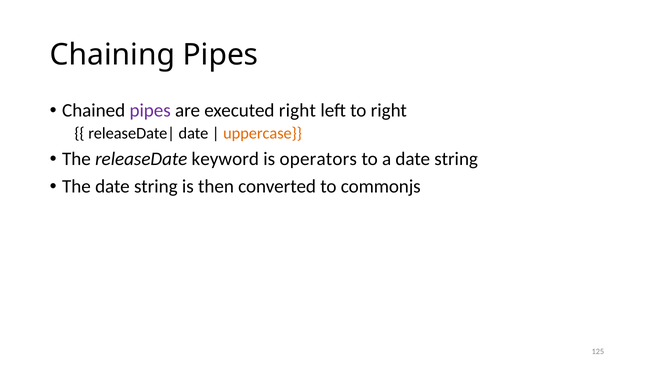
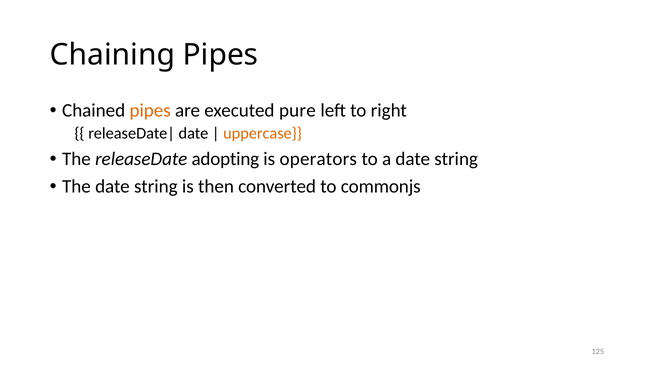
pipes colour: purple -> orange (150, 111)
executed right: right -> pure (297, 111)
keyword: keyword -> adopting (225, 159)
